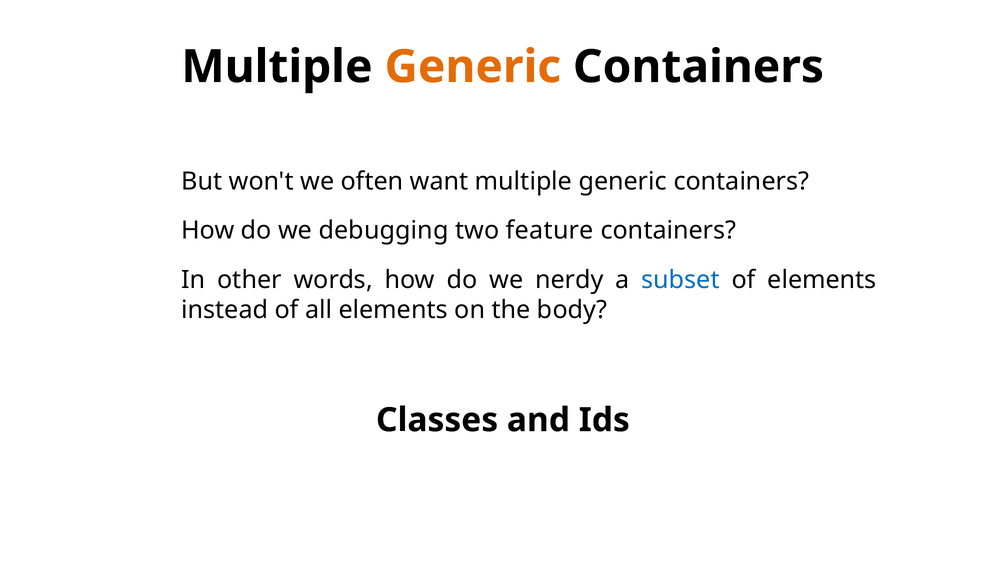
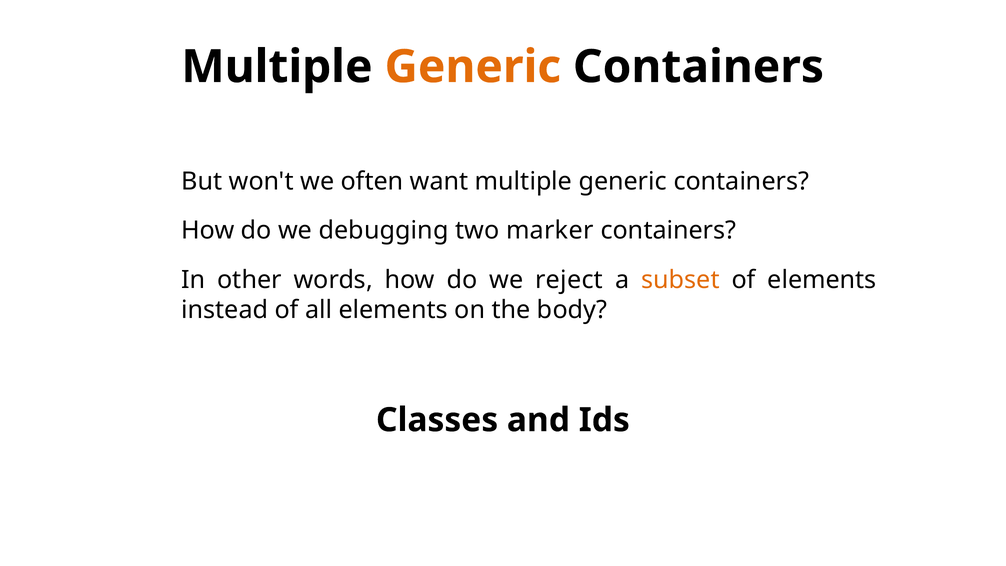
feature: feature -> marker (550, 231)
nerdy: nerdy -> reject (569, 280)
subset colour: blue -> orange (680, 280)
